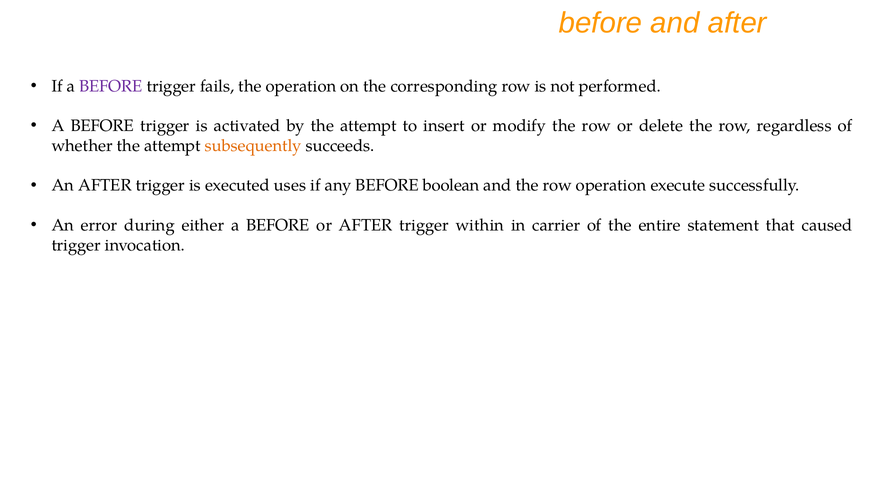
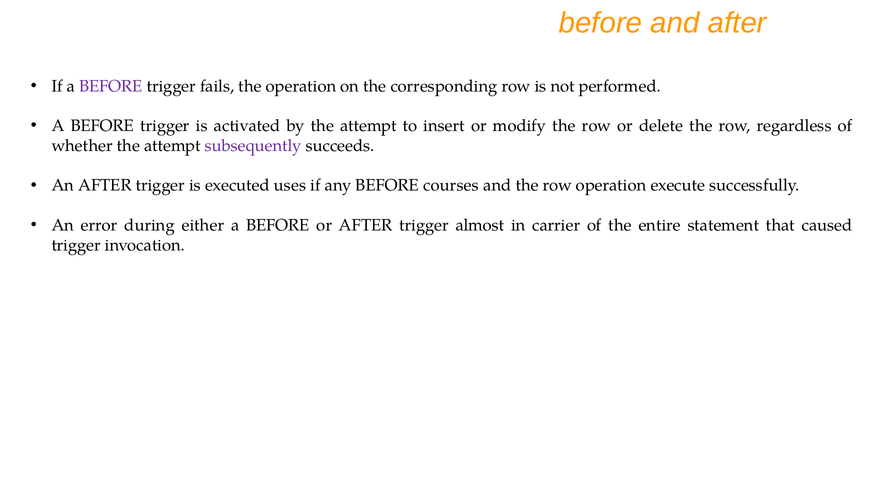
subsequently colour: orange -> purple (253, 146)
boolean: boolean -> courses (451, 186)
within: within -> almost (480, 225)
